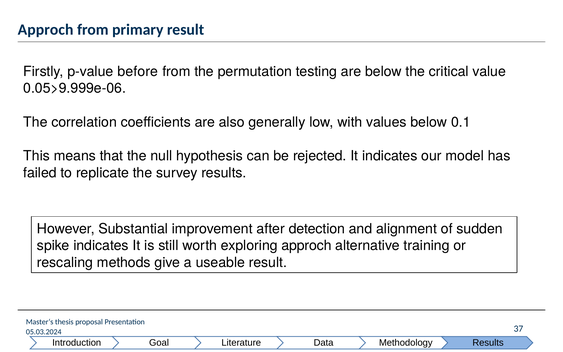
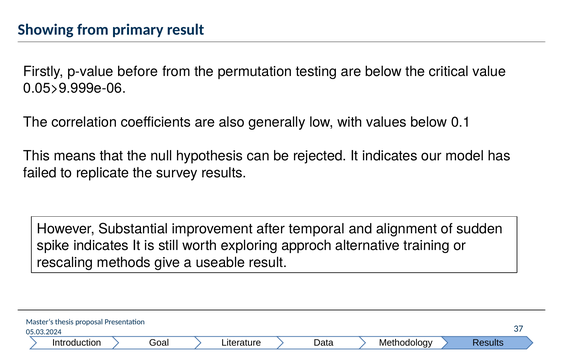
Approch: Approch -> Showing (46, 30)
detection: detection -> temporal (317, 229)
